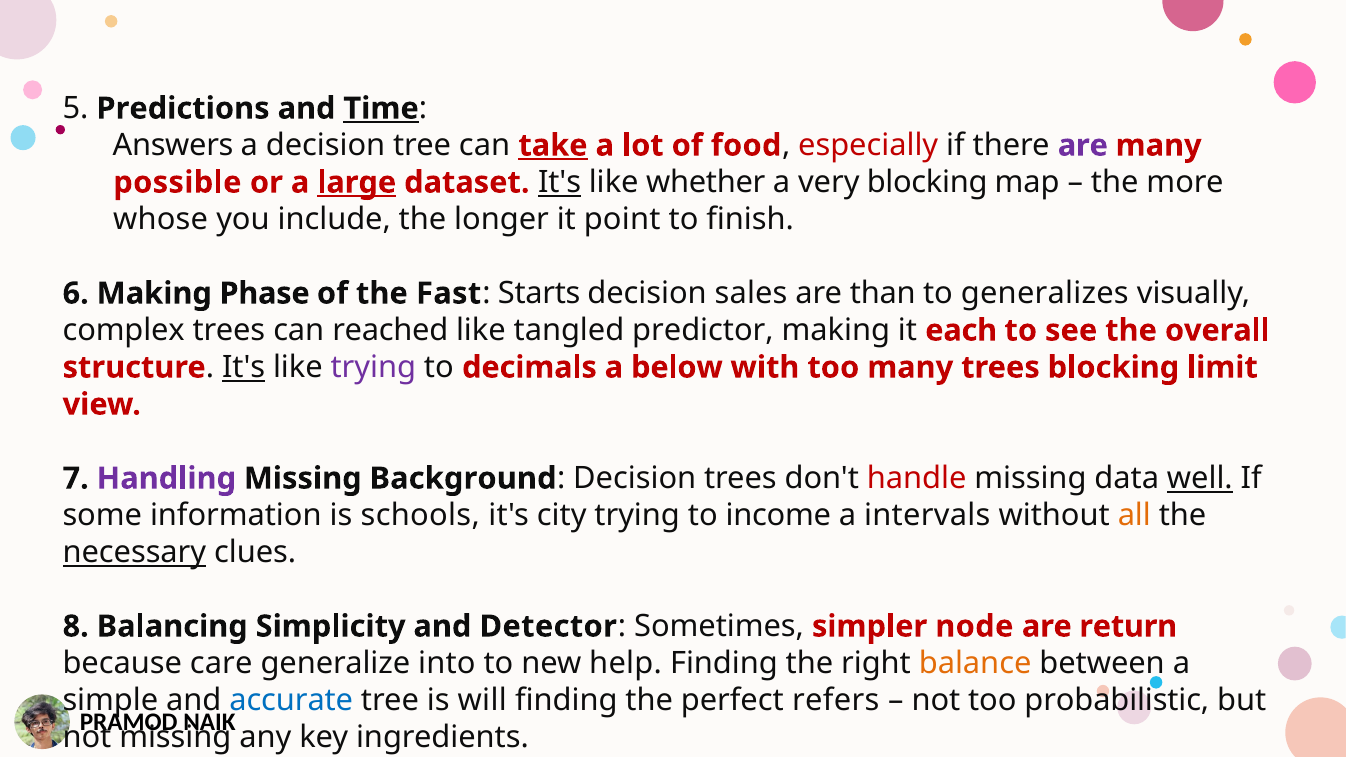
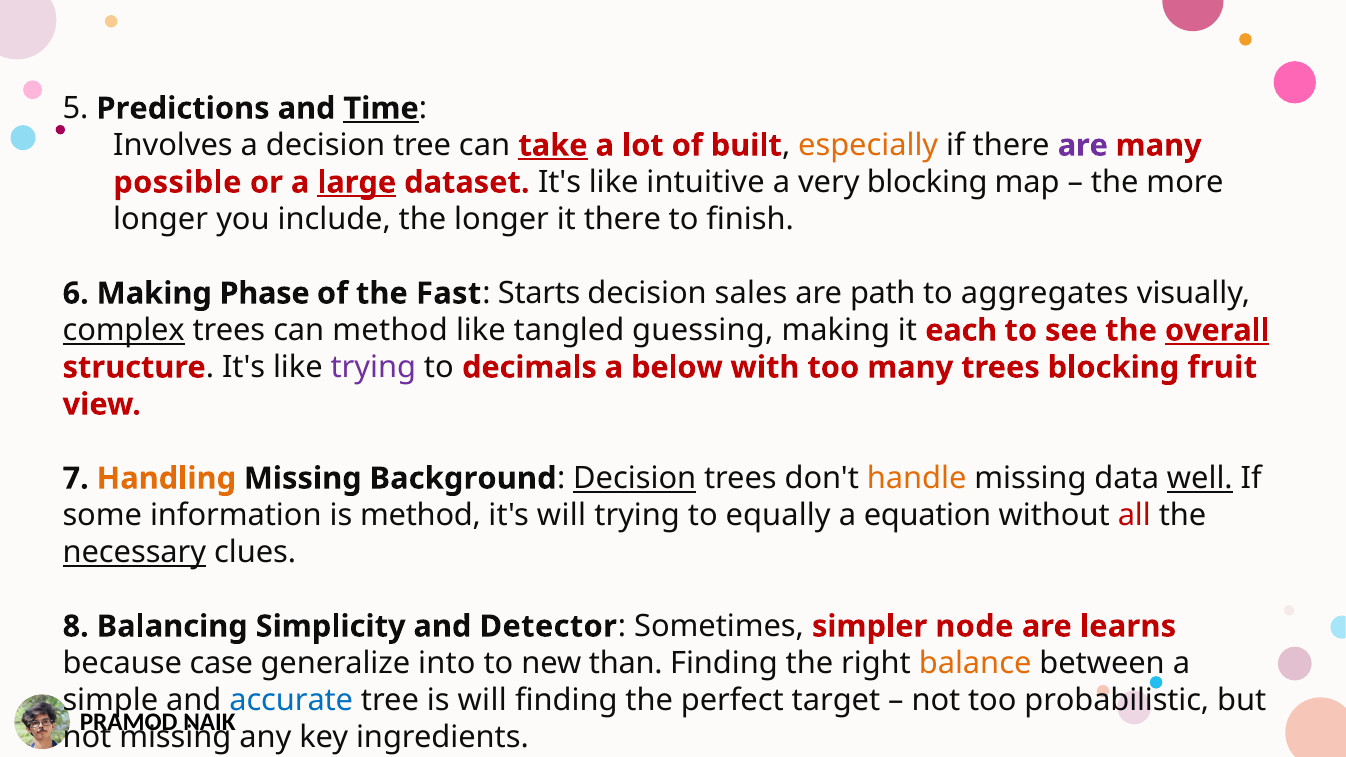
Answers: Answers -> Involves (173, 145)
food: food -> built (746, 145)
especially colour: red -> orange (868, 145)
It's underline: present -> none (560, 182)
whether: whether -> intuitive (706, 182)
whose: whose -> longer (161, 219)
it point: point -> there (622, 219)
than: than -> path (883, 293)
generalizes: generalizes -> aggregates (1045, 293)
complex underline: none -> present (124, 330)
can reached: reached -> method (390, 330)
predictor: predictor -> guessing (703, 330)
overall underline: none -> present (1217, 330)
It's underline: present -> none (244, 367)
limit: limit -> fruit (1222, 367)
Handling colour: purple -> orange (166, 478)
Decision underline: none -> present (635, 478)
handle colour: red -> orange (917, 478)
is schools: schools -> method (421, 515)
it's city: city -> will (562, 515)
income: income -> equally (778, 515)
intervals: intervals -> equation (928, 515)
all colour: orange -> red (1134, 515)
return: return -> learns (1128, 626)
care: care -> case (221, 663)
help: help -> than (626, 663)
refers: refers -> target (836, 700)
